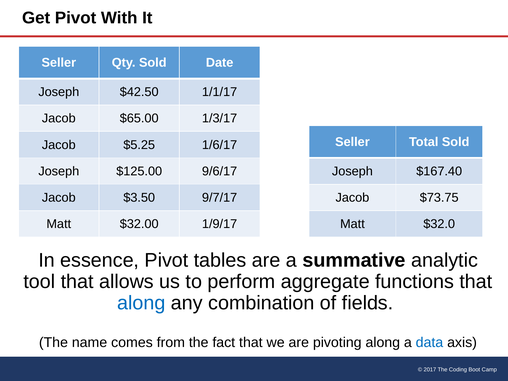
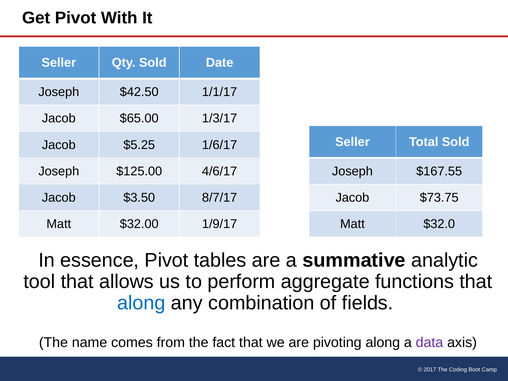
9/6/17: 9/6/17 -> 4/6/17 (220, 171)
$167.40: $167.40 -> $167.55 (439, 171)
9/7/17: 9/7/17 -> 8/7/17 (220, 198)
data colour: blue -> purple (429, 343)
